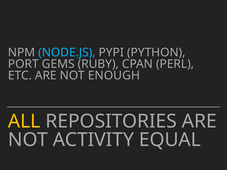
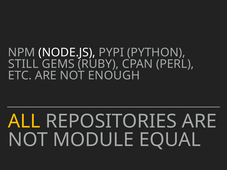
NODE.JS colour: light blue -> white (67, 53)
PORT: PORT -> STILL (23, 64)
ACTIVITY: ACTIVITY -> MODULE (93, 140)
